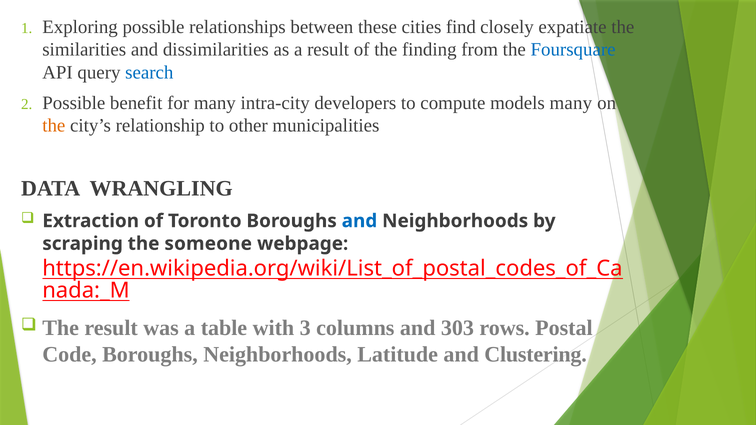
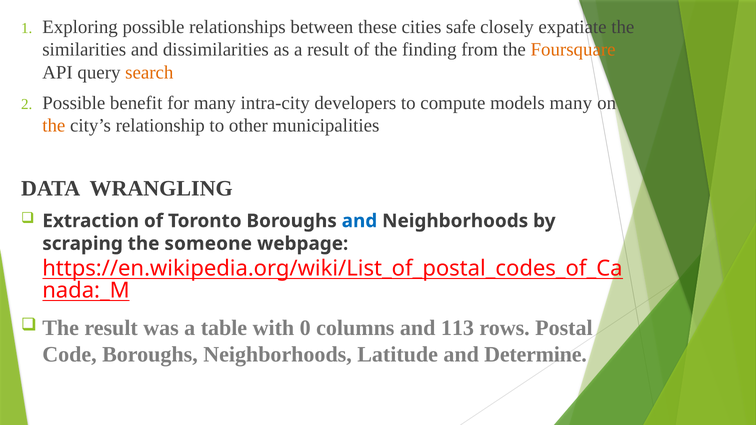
find: find -> safe (461, 27)
Foursquare colour: blue -> orange (573, 50)
search colour: blue -> orange (149, 72)
3: 3 -> 0 (305, 328)
303: 303 -> 113 (457, 328)
Clustering: Clustering -> Determine (536, 355)
